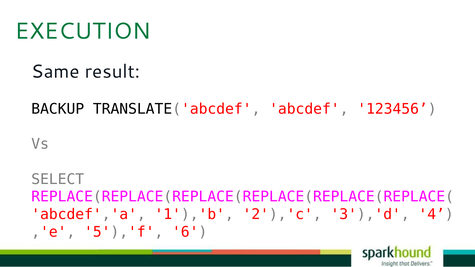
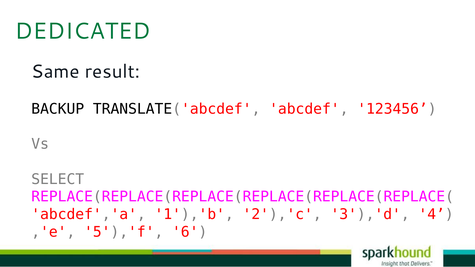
EXECUTION: EXECUTION -> DEDICATED (83, 31)
